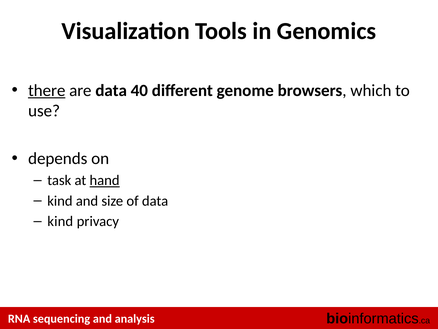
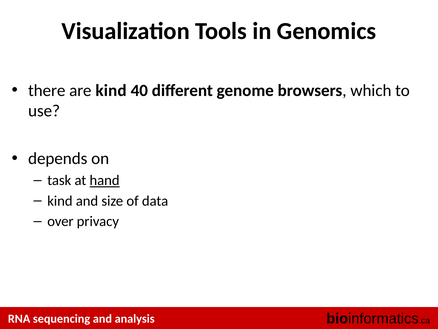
there underline: present -> none (47, 90)
are data: data -> kind (111, 90)
kind: kind -> over (60, 221)
